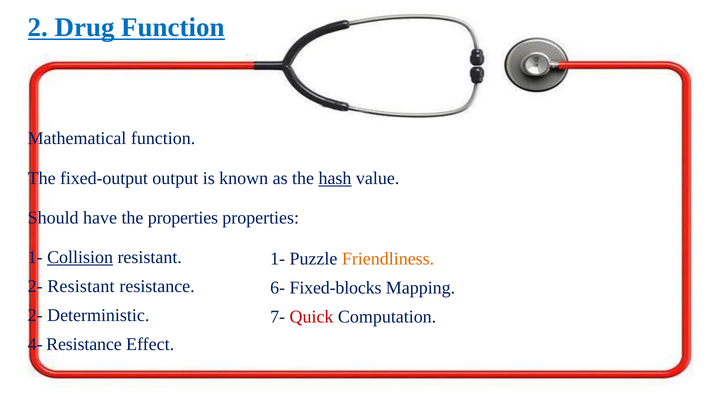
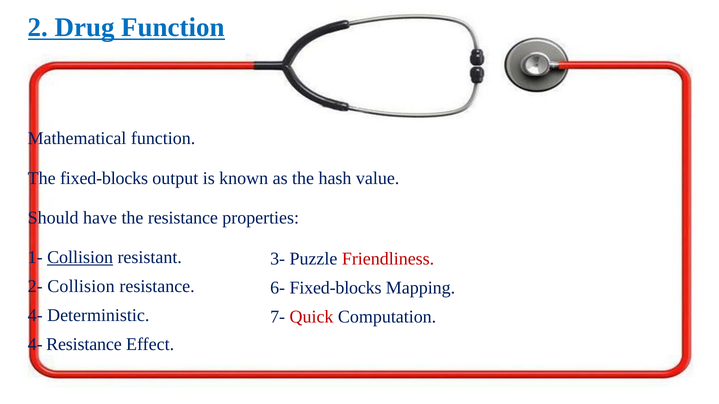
The fixed-output: fixed-output -> fixed-blocks (104, 178)
hash underline: present -> none (335, 178)
the properties: properties -> resistance (183, 218)
1-: 1- -> 3- (278, 259)
Friendliness colour: orange -> red (388, 259)
2- Resistant: Resistant -> Collision (81, 287)
2-: 2- -> 4- (35, 316)
